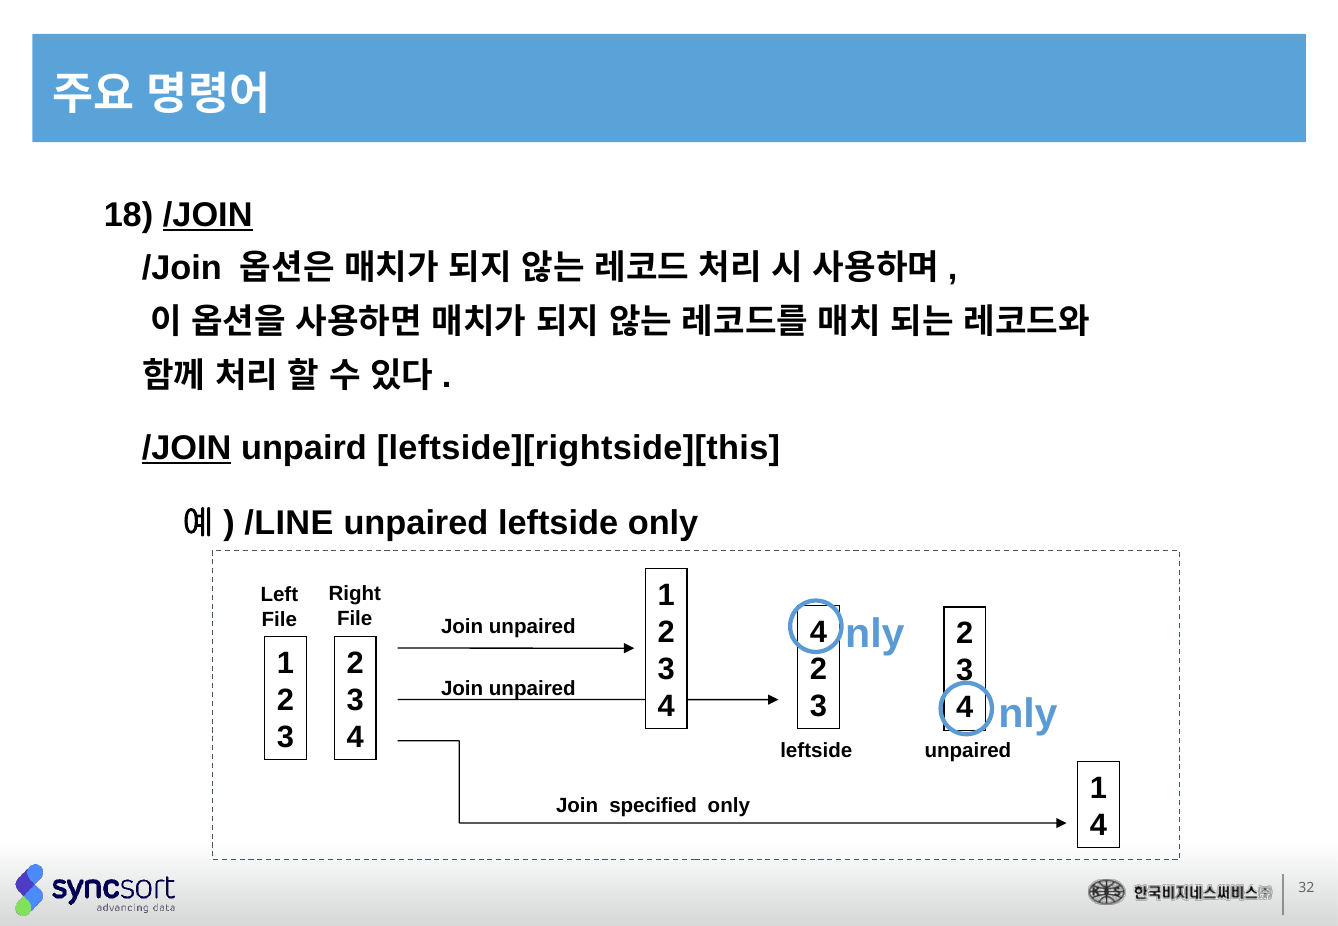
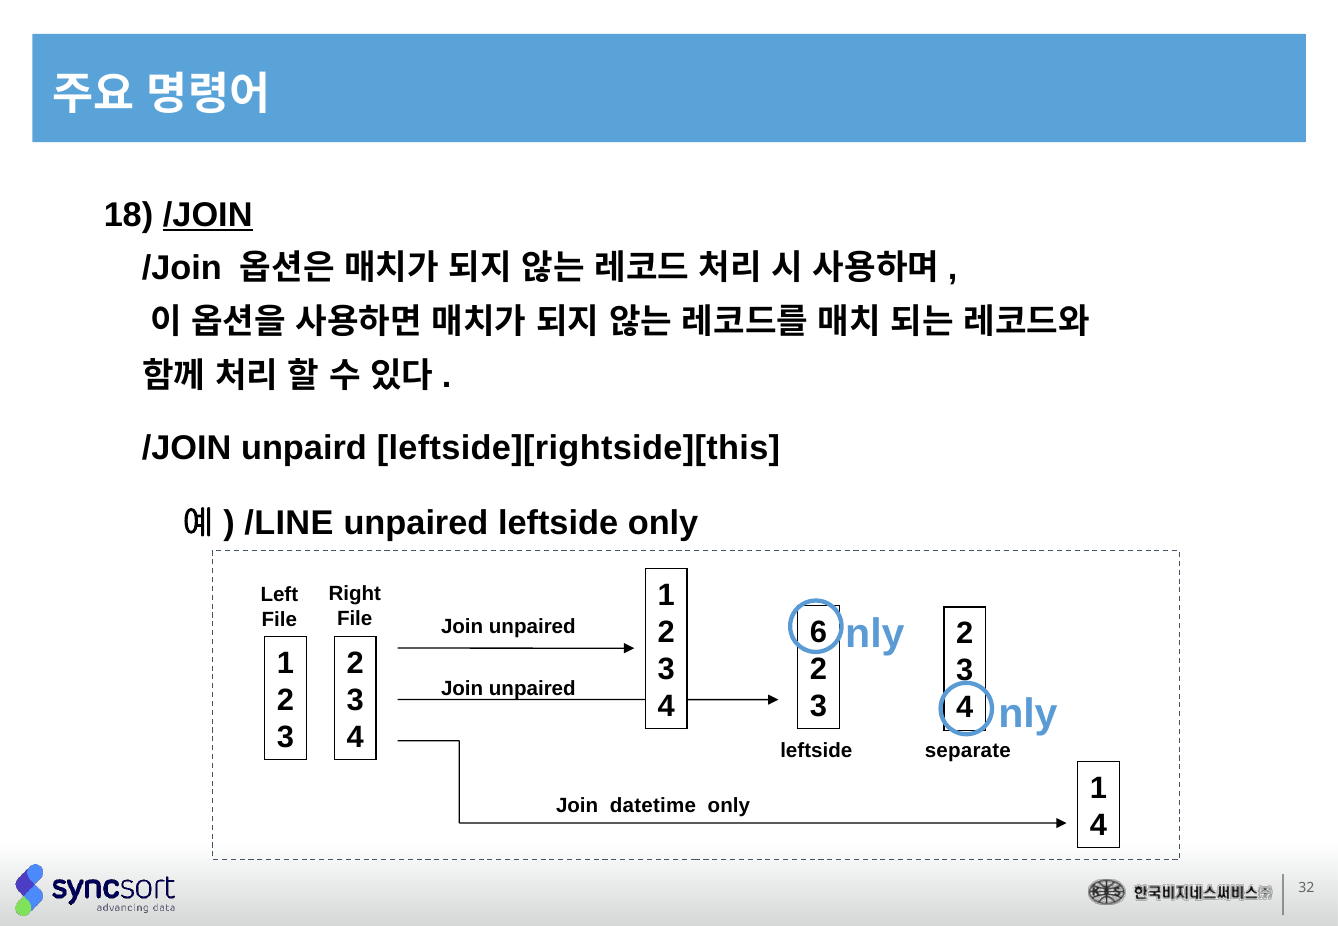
/JOIN underline: present -> none (187, 448)
unpaired 4: 4 -> 6 (818, 632)
leftside unpaired: unpaired -> separate (968, 750)
specified: specified -> datetime (653, 806)
